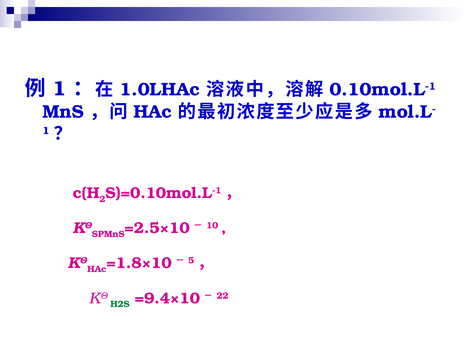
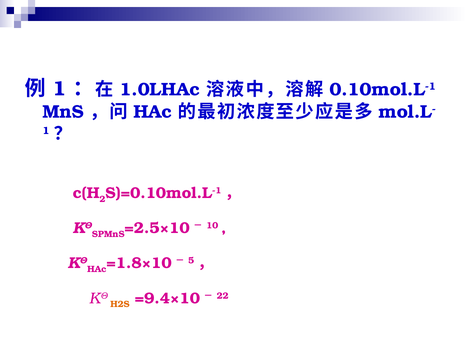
H2S colour: green -> orange (120, 304)
